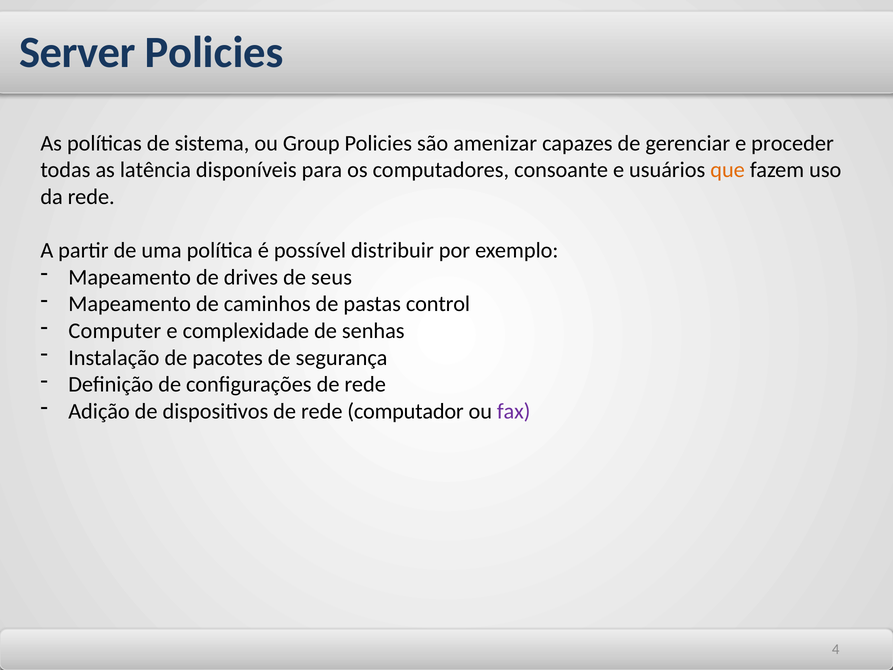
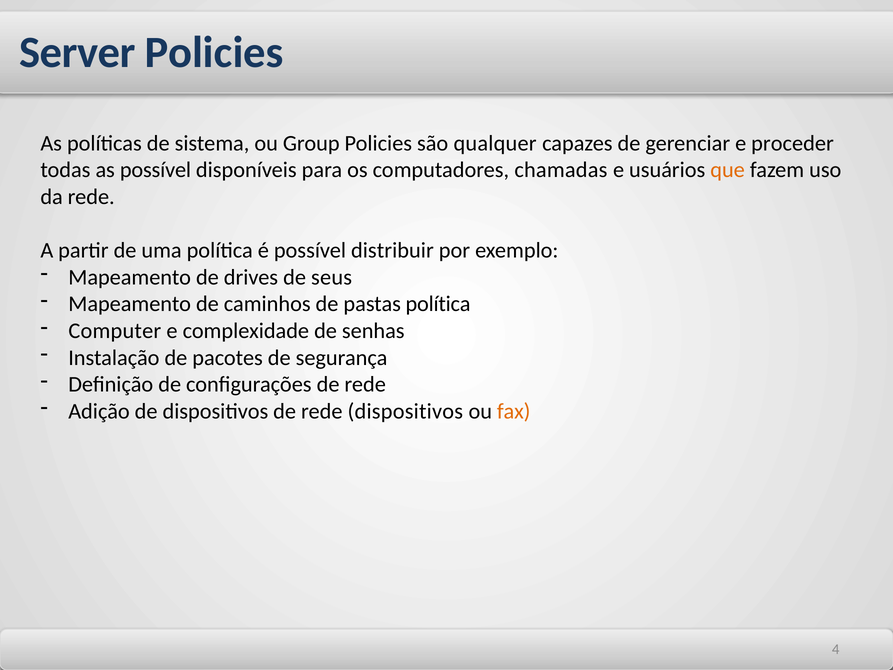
amenizar: amenizar -> qualquer (495, 143)
as latência: latência -> possível (155, 170)
consoante: consoante -> chamadas (561, 170)
pastas control: control -> política (438, 304)
rede computador: computador -> dispositivos (405, 411)
fax colour: purple -> orange (514, 411)
